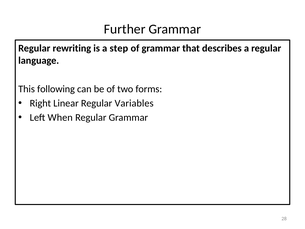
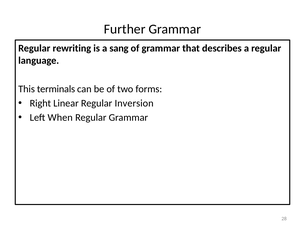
step: step -> sang (119, 48)
following: following -> terminals (56, 89)
Variables: Variables -> Inversion (134, 103)
